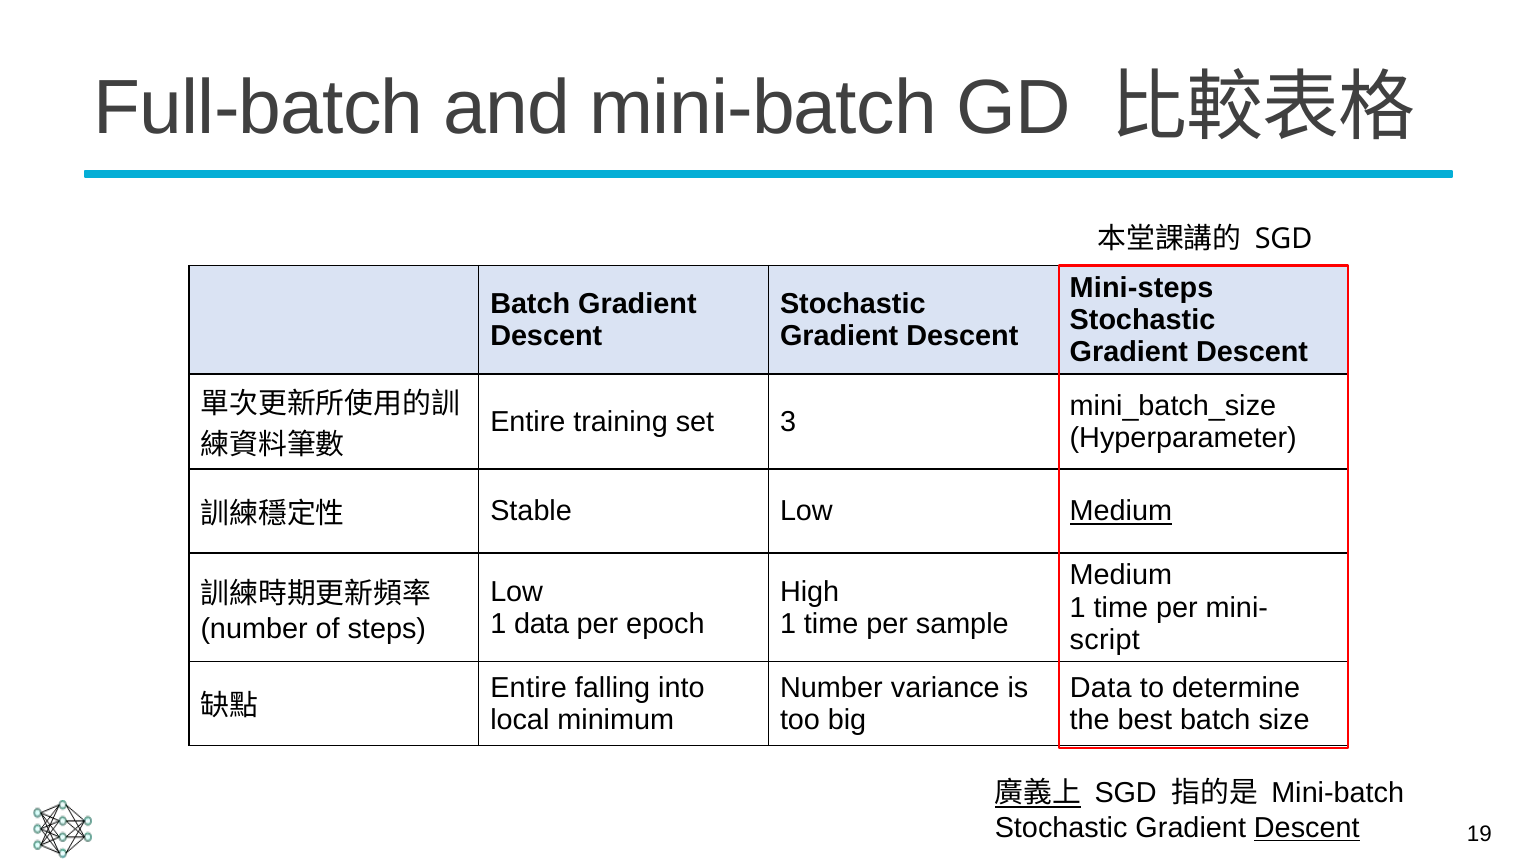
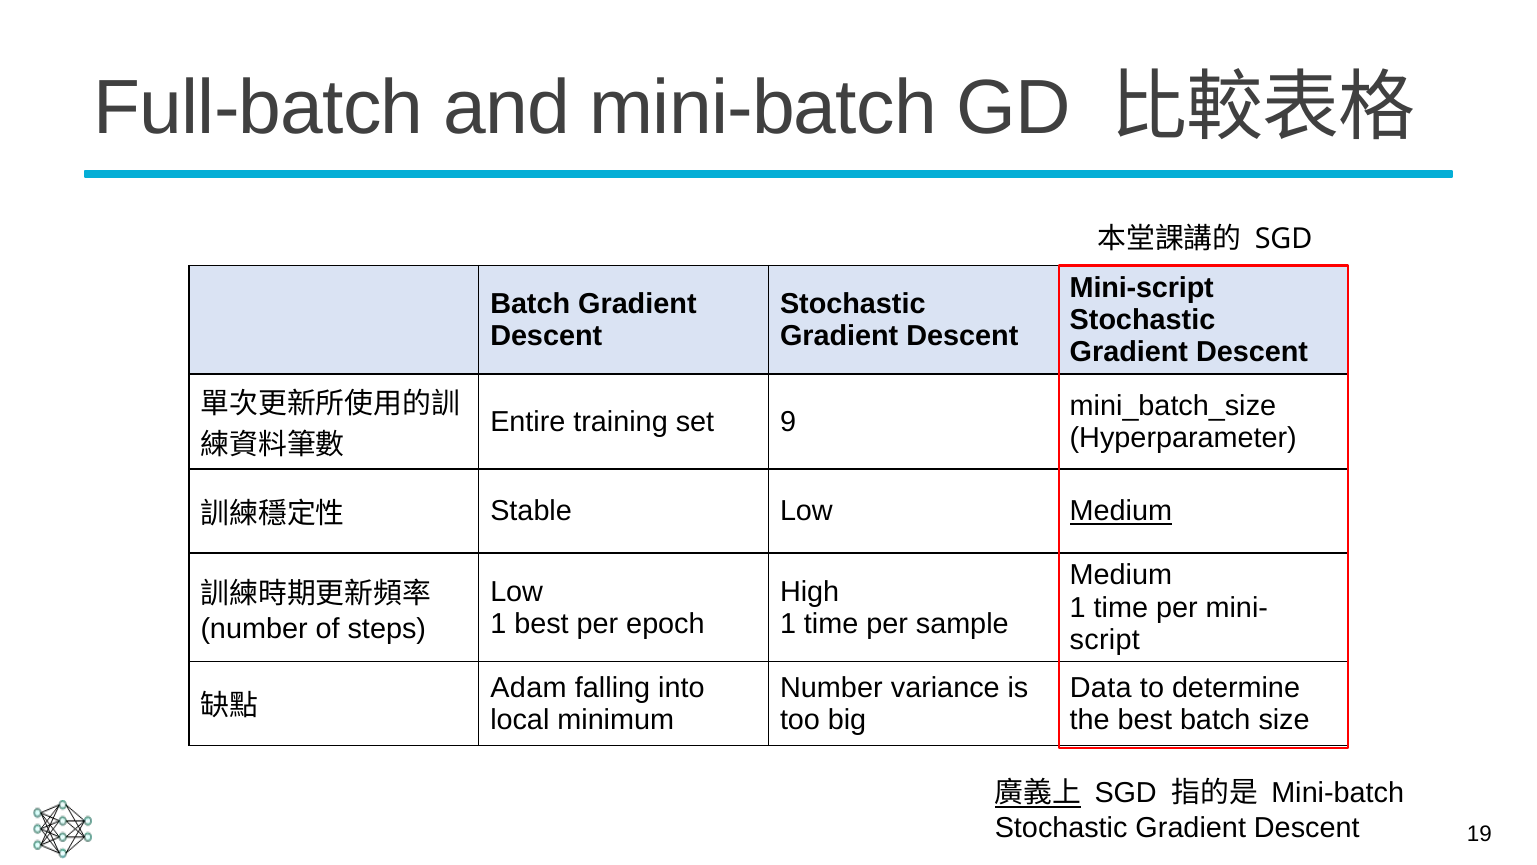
Mini-steps: Mini-steps -> Mini-script (1142, 288)
3: 3 -> 9 (788, 422)
1 data: data -> best (541, 623)
Entire: Entire -> Adam (529, 687)
Descent underline: present -> none (1307, 828)
